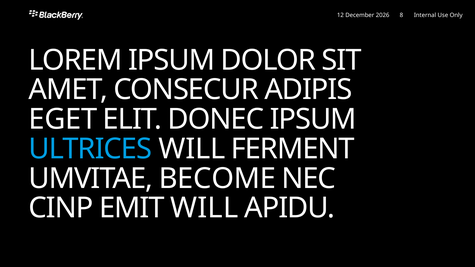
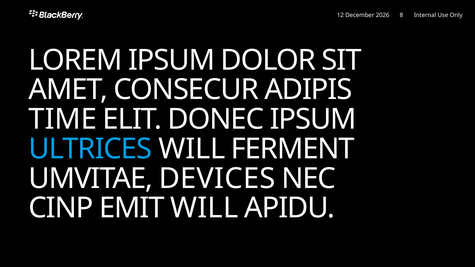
EGET: EGET -> TIME (63, 119)
BECOME: BECOME -> DEVICES (217, 179)
